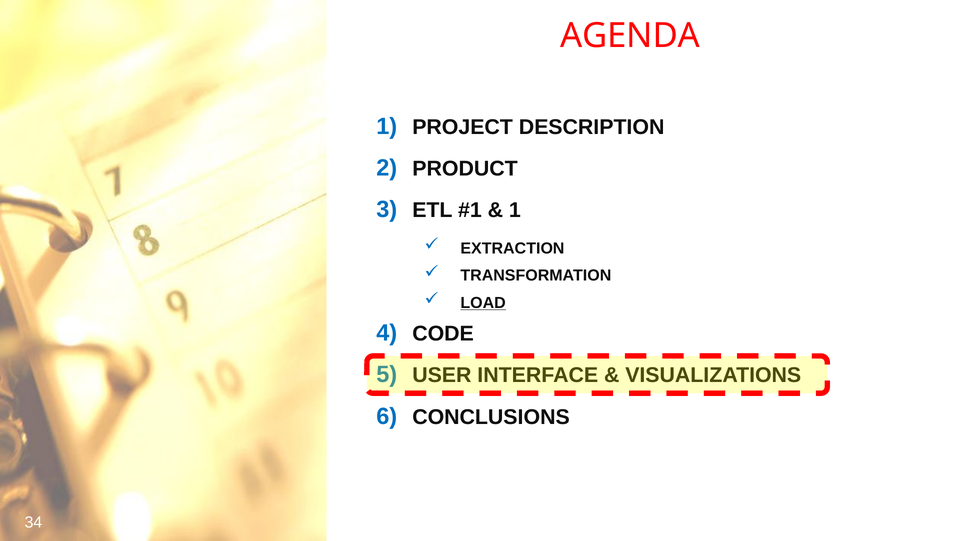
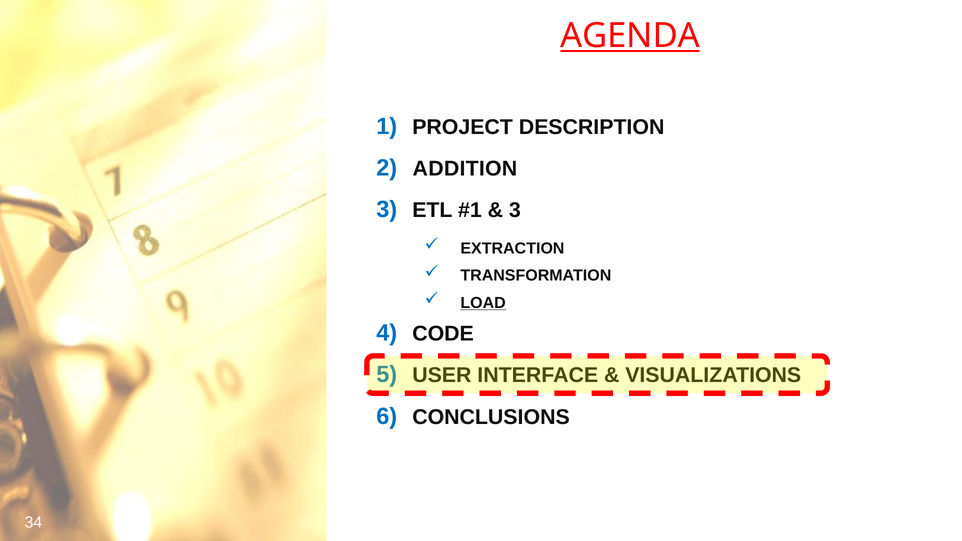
AGENDA underline: none -> present (630, 36)
PRODUCT: PRODUCT -> ADDITION (465, 169)
1: 1 -> 3 (515, 210)
